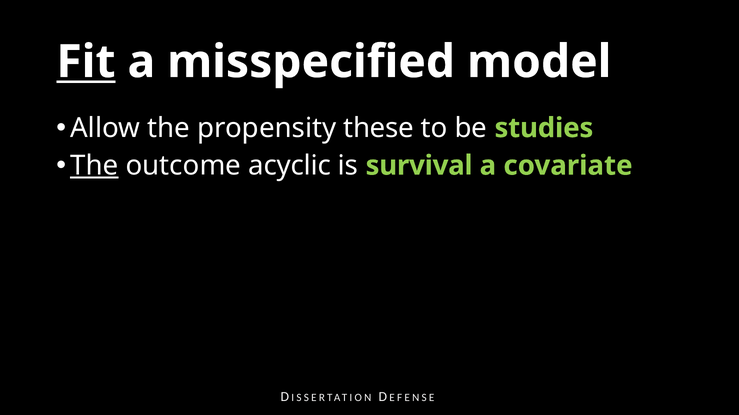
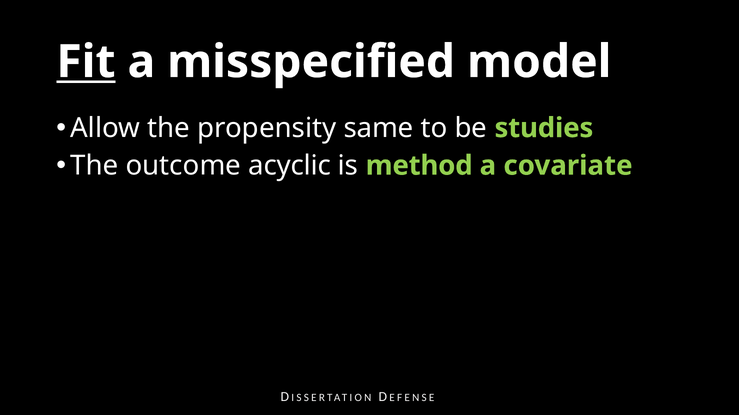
these: these -> same (379, 128)
The underline: present -> none (94, 166)
survival: survival -> method (419, 166)
